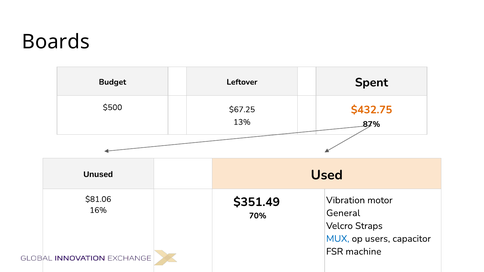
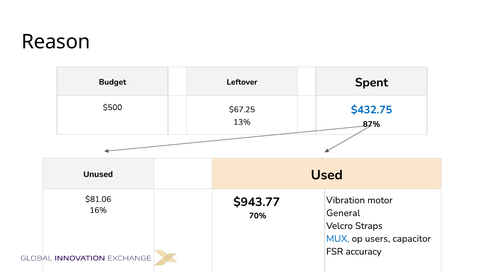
Boards: Boards -> Reason (56, 42)
$432.75 colour: orange -> blue (372, 110)
$351.49: $351.49 -> $943.77 (257, 202)
machine: machine -> accuracy (364, 252)
